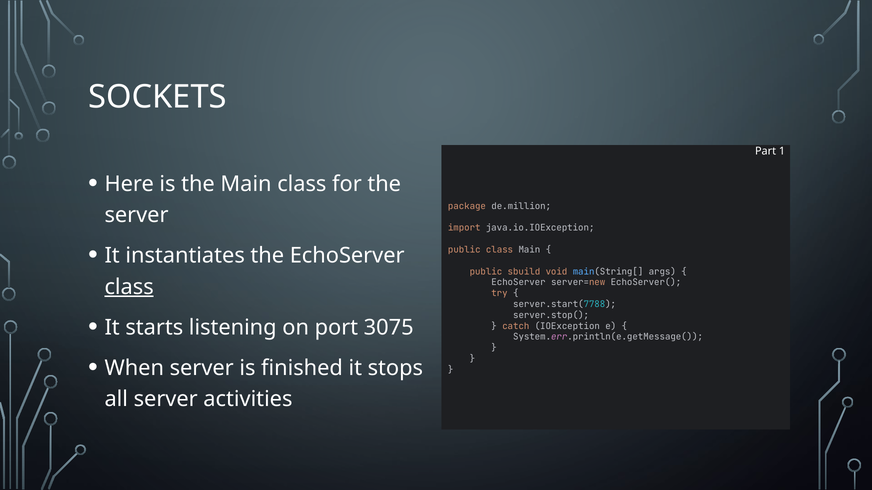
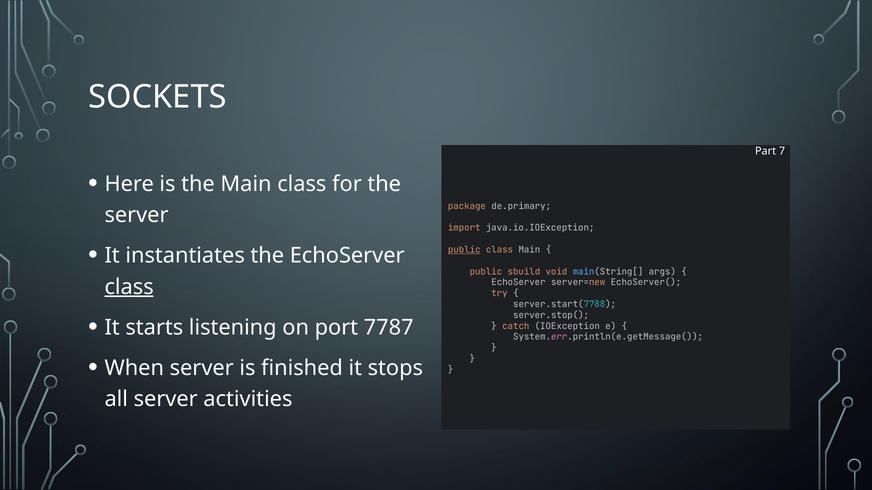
1: 1 -> 7 (782, 152)
de.million: de.million -> de.primary (521, 206)
public underline: none -> present (464, 250)
3075: 3075 -> 7787 (389, 328)
